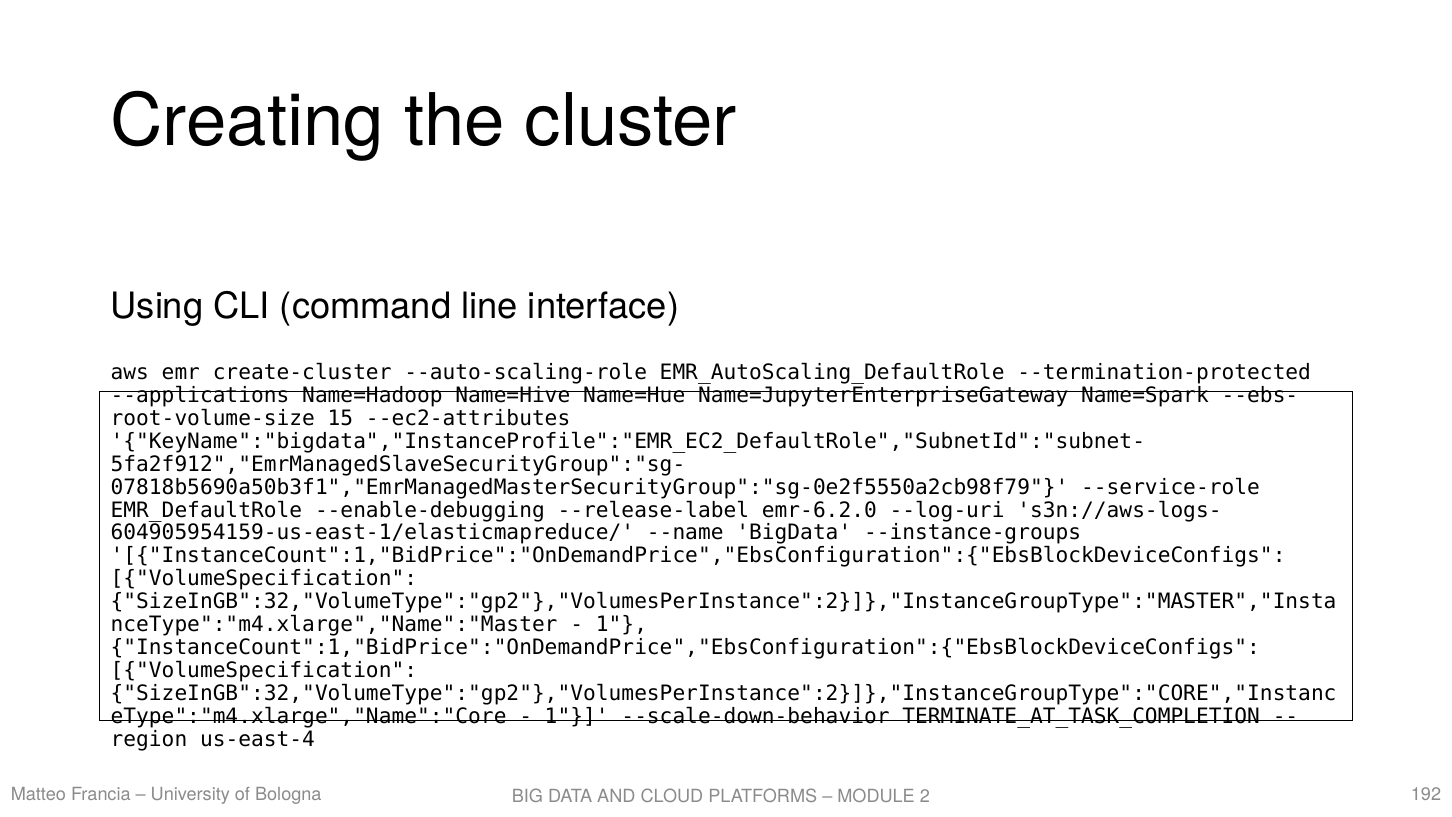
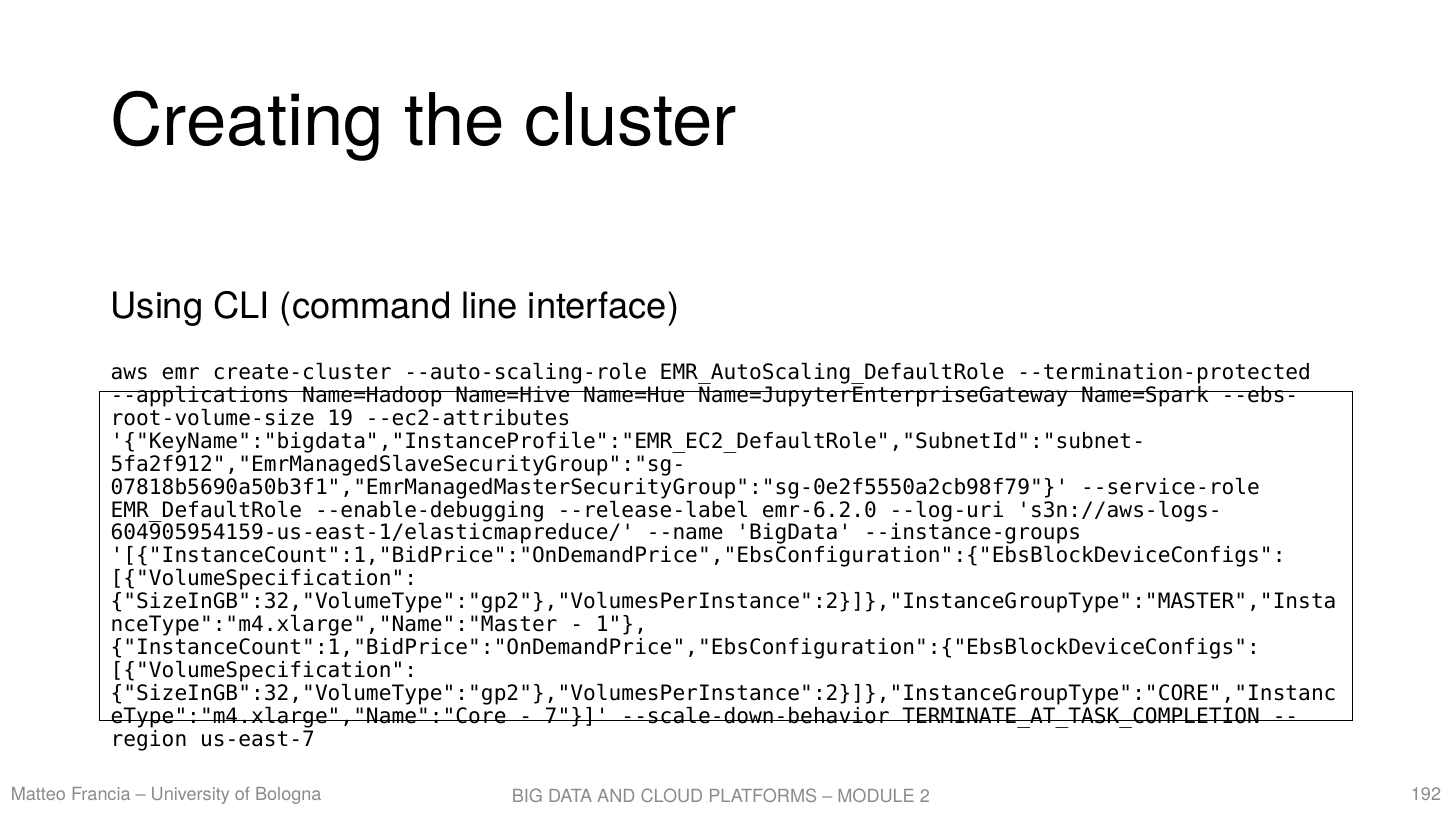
15: 15 -> 19 (340, 418)
1: 1 -> 7 (577, 716)
us-east-4: us-east-4 -> us-east-7 (257, 739)
